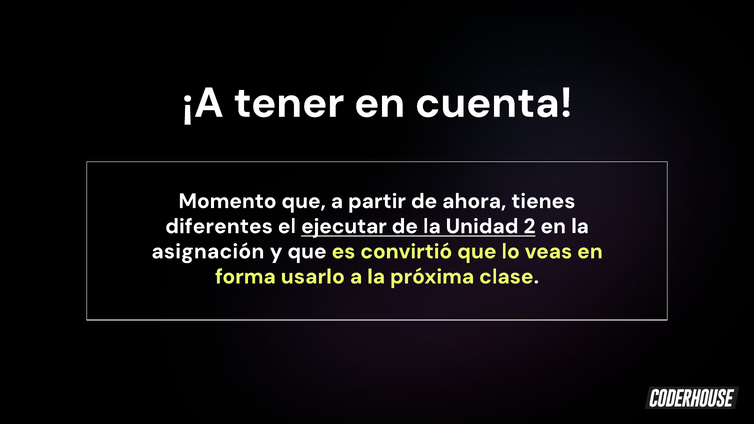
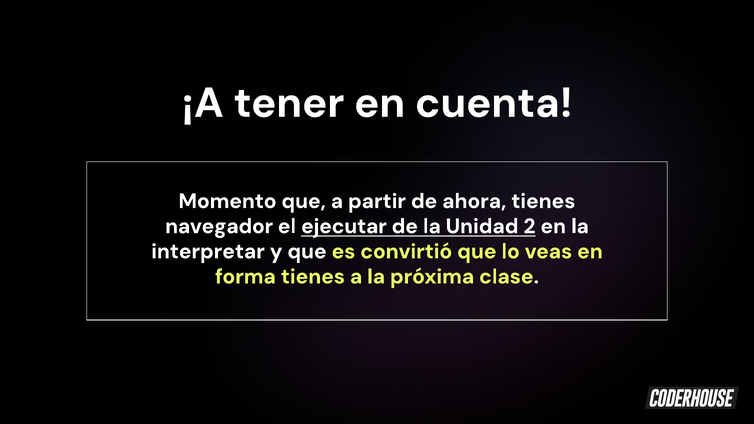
diferentes: diferentes -> navegador (219, 226)
asignación: asignación -> interpretar (208, 251)
forma usarlo: usarlo -> tienes (313, 277)
